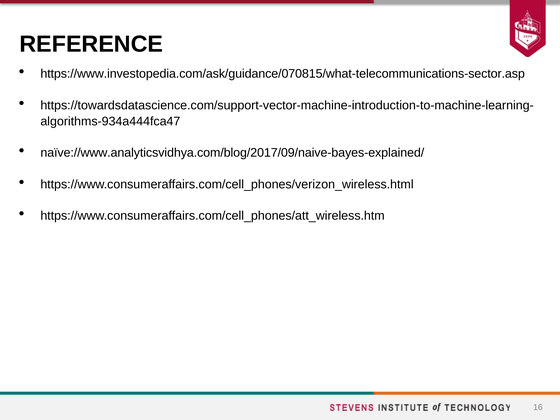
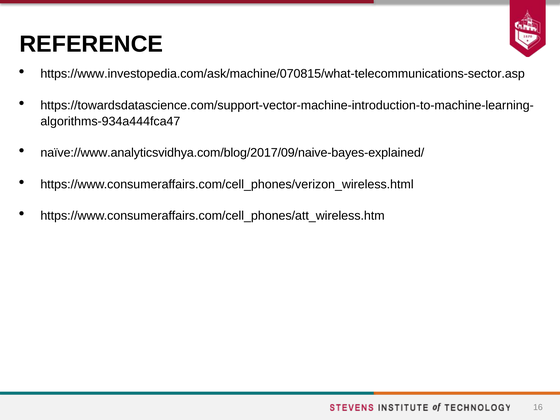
https://www.investopedia.com/ask/guidance/070815/what-telecommunications-sector.asp: https://www.investopedia.com/ask/guidance/070815/what-telecommunications-sector.asp -> https://www.investopedia.com/ask/machine/070815/what-telecommunications-sector.asp (283, 74)
